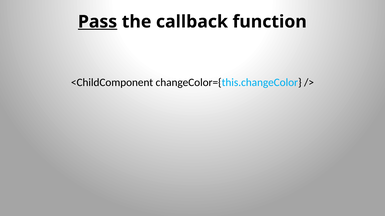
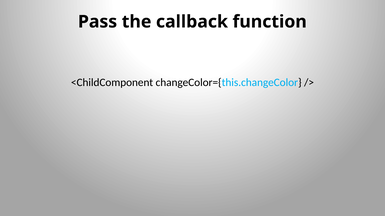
Pass underline: present -> none (98, 22)
